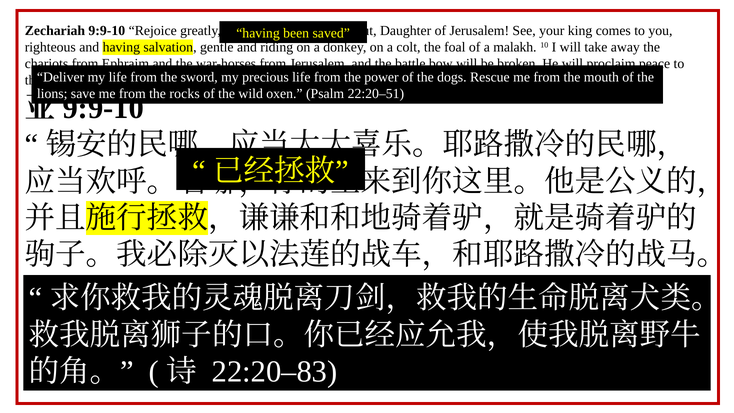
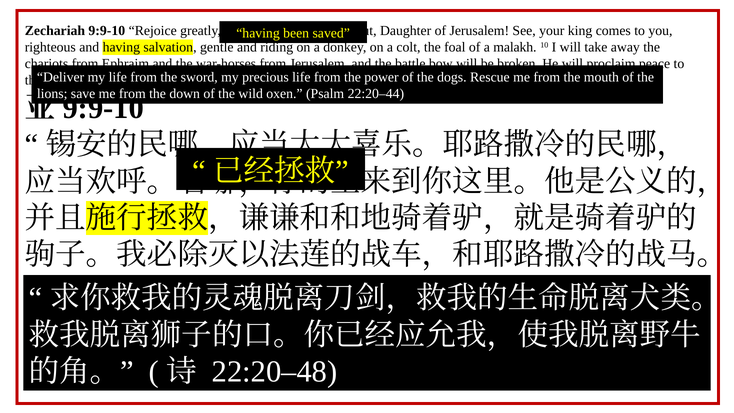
rocks: rocks -> down (185, 94)
22:20–51: 22:20–51 -> 22:20–44 (376, 94)
22:20–83: 22:20–83 -> 22:20–48 (275, 372)
